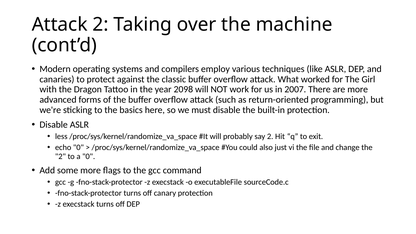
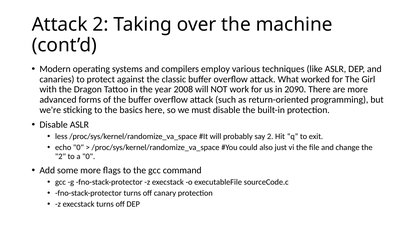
2098: 2098 -> 2008 (183, 90)
2007: 2007 -> 2090 (295, 90)
